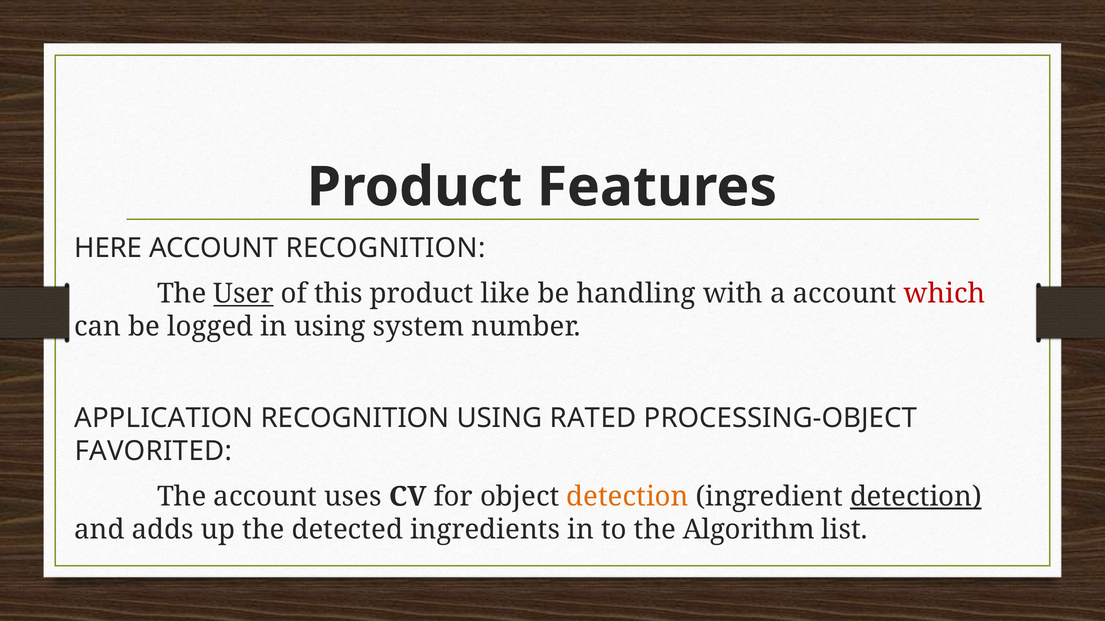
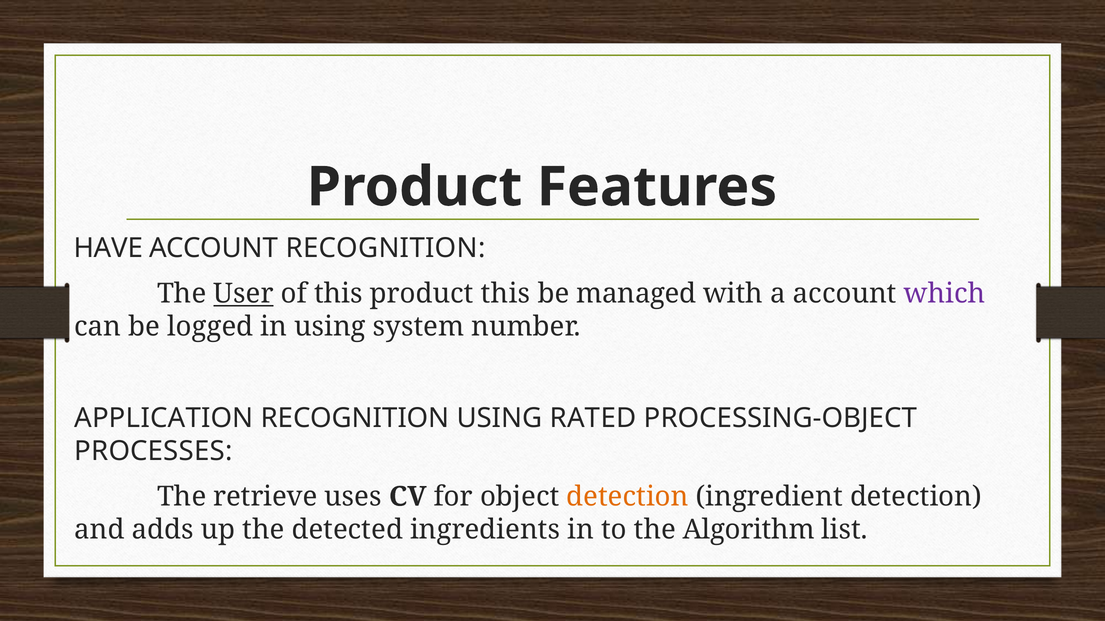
HERE: HERE -> HAVE (108, 248)
product like: like -> this (505, 294)
handling: handling -> managed (636, 294)
which colour: red -> purple (944, 294)
FAVORITED: FAVORITED -> PROCESSES (153, 451)
The account: account -> retrieve (265, 497)
detection underline: present -> none (916, 497)
